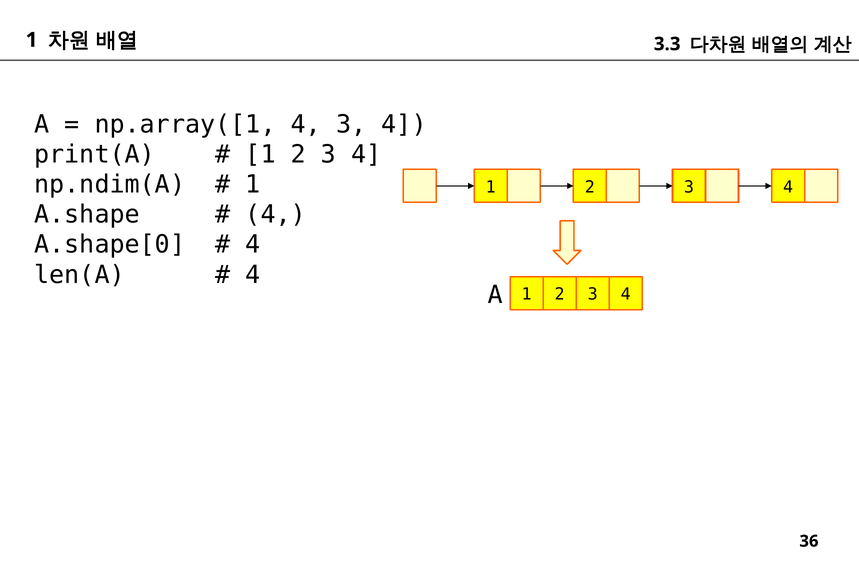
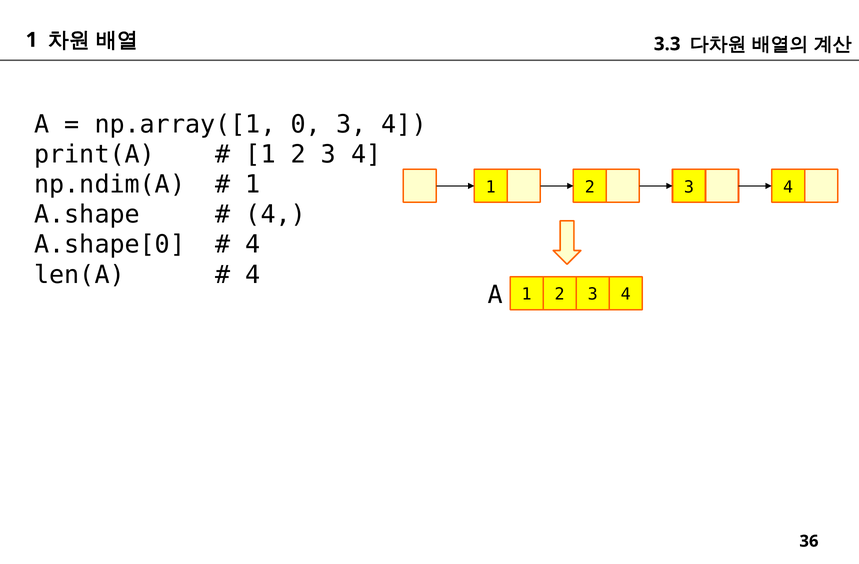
np.array([1 4: 4 -> 0 (306, 124)
